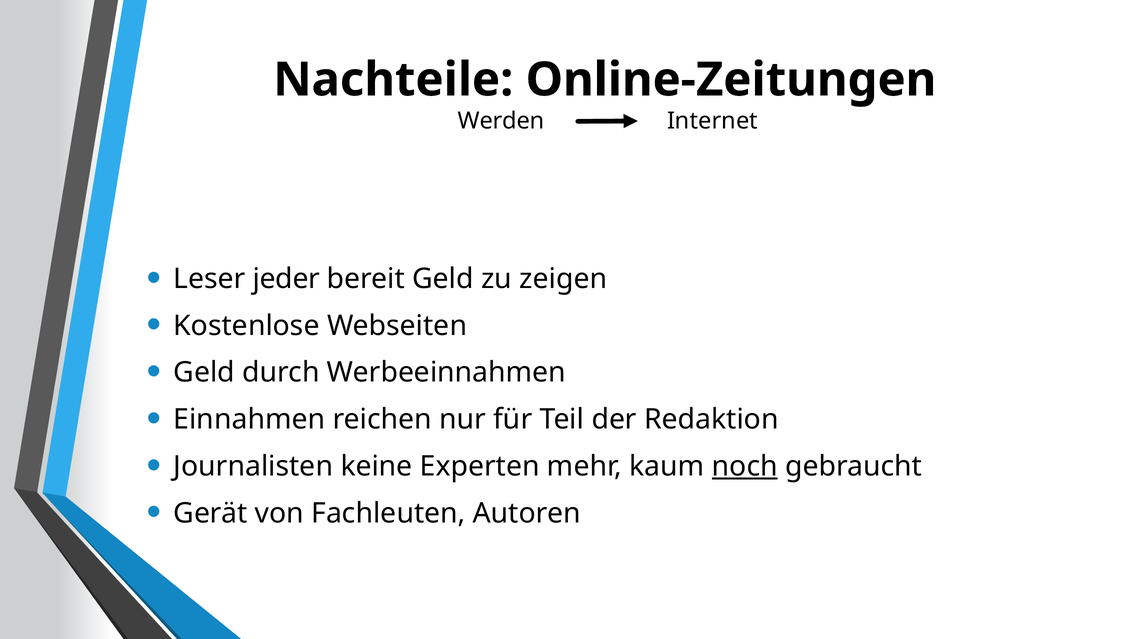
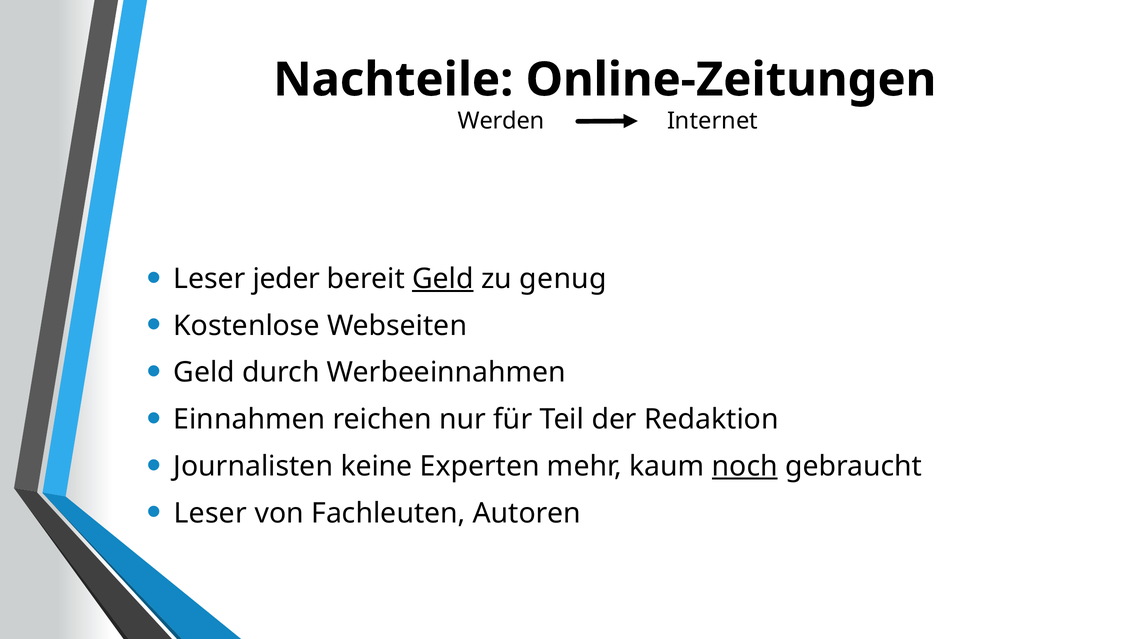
Geld underline: none -> present (443, 279)
zeigen: zeigen -> genug (563, 279)
Gerät: Gerät -> Leser (210, 513)
